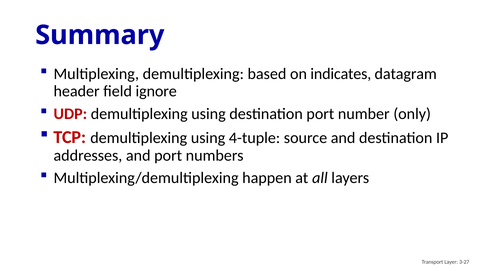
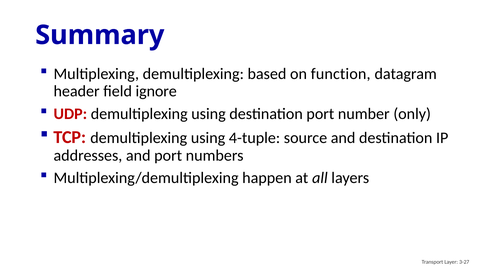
indicates: indicates -> function (341, 74)
